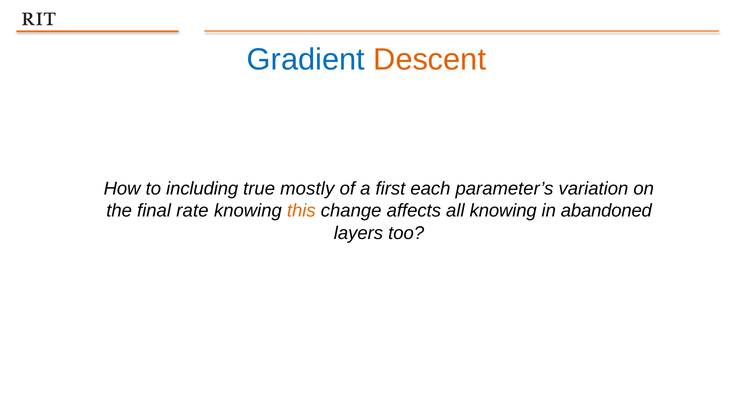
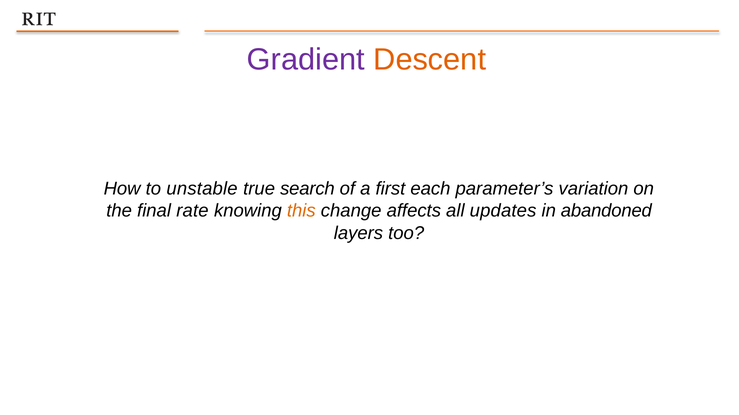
Gradient colour: blue -> purple (306, 60)
including: including -> unstable (202, 189)
mostly: mostly -> search (307, 189)
all knowing: knowing -> updates (503, 211)
